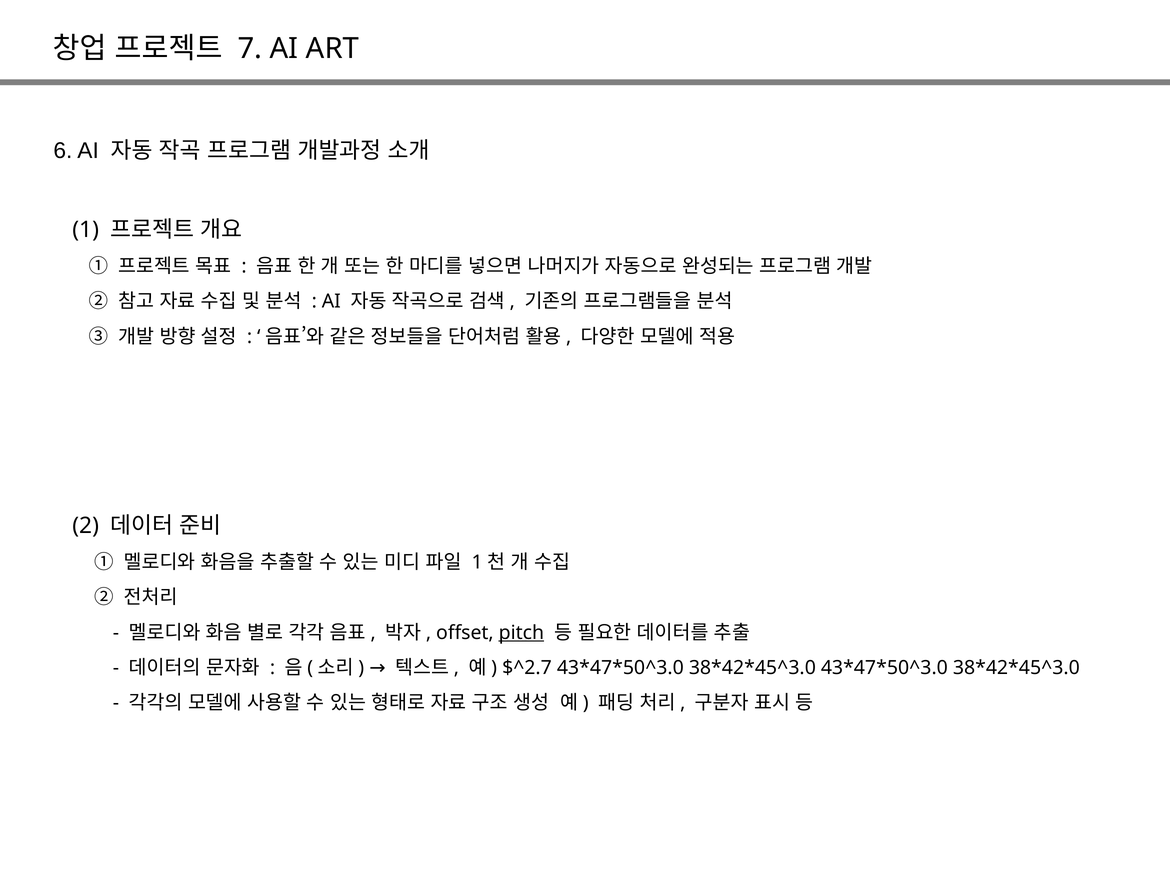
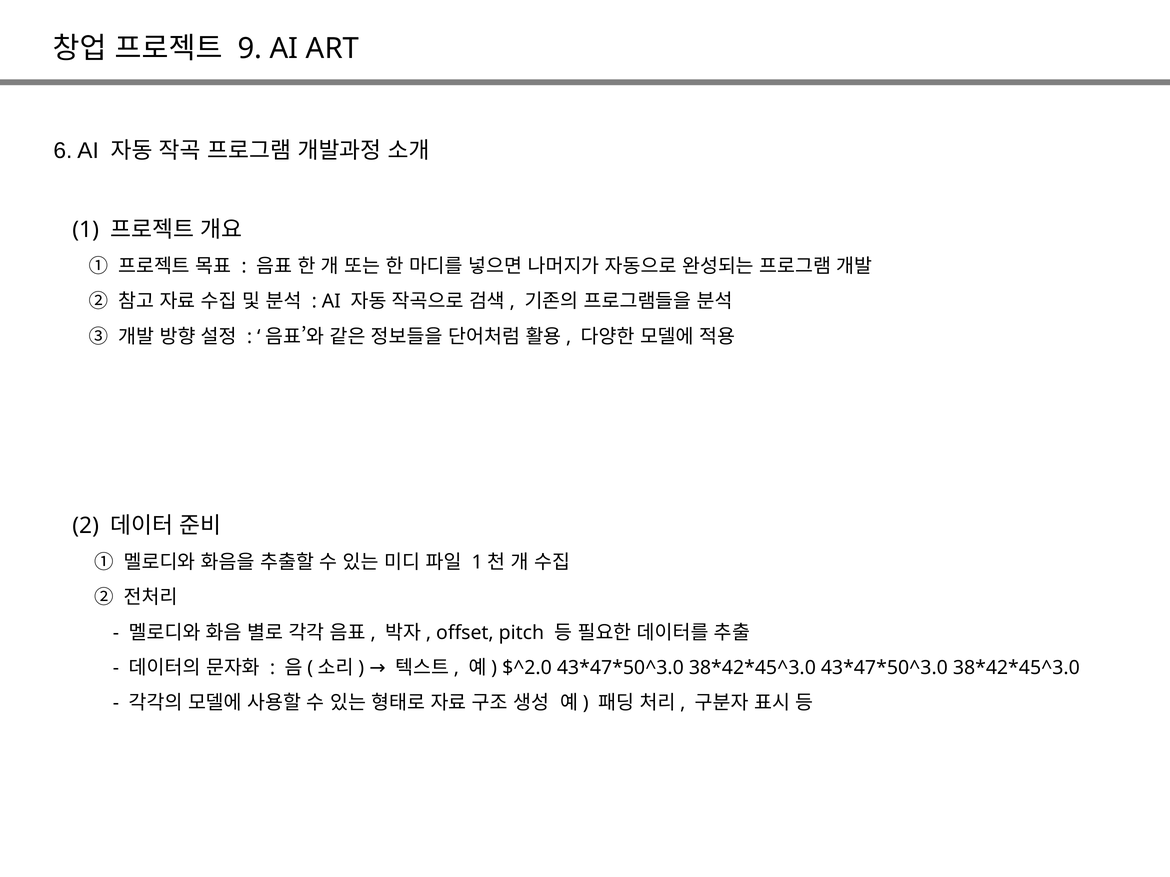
7: 7 -> 9 (250, 49)
pitch underline: present -> none (521, 633)
$^2.7: $^2.7 -> $^2.0 (527, 668)
